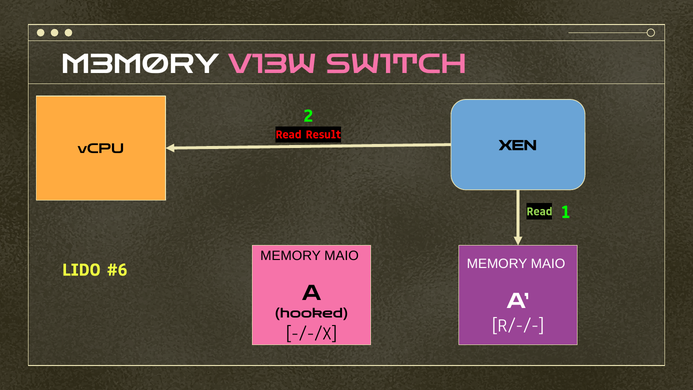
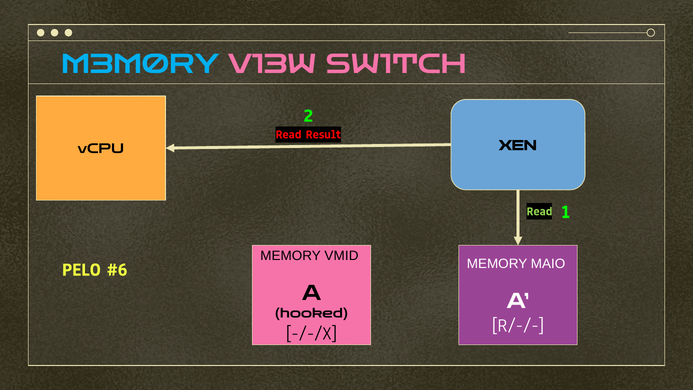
M3M0RY colour: white -> light blue (140, 64)
MAIO: MAIO -> VMID (342, 256)
LIDO: LIDO -> PELO (81, 269)
